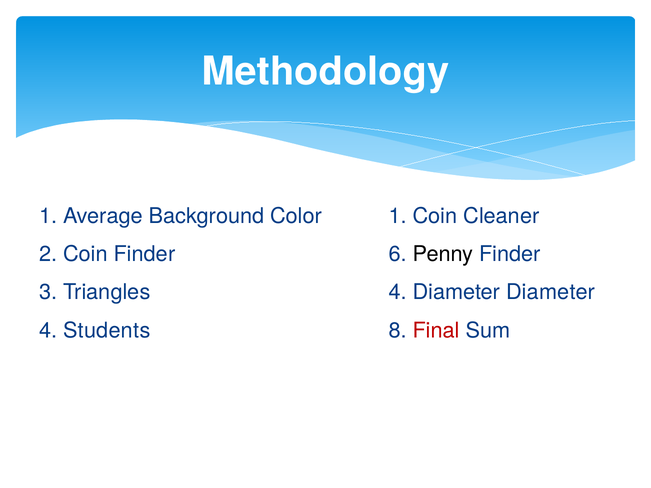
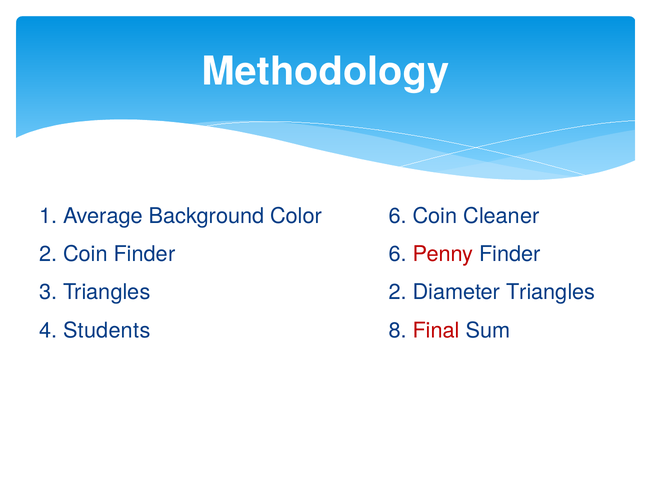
Color 1: 1 -> 6 (398, 216)
Penny colour: black -> red (443, 254)
Triangles 4: 4 -> 2 (398, 292)
Diameter Diameter: Diameter -> Triangles (551, 292)
